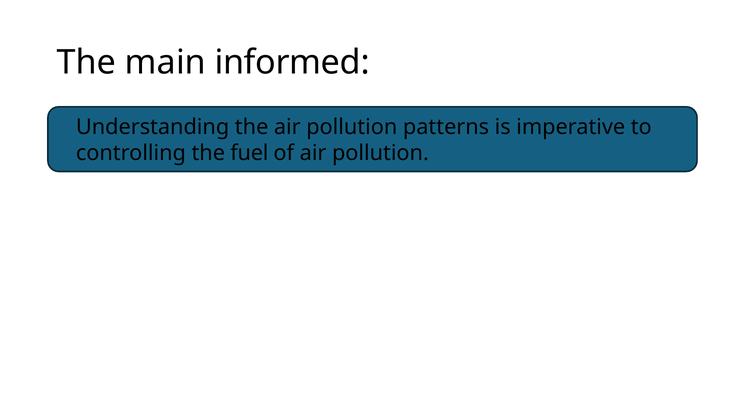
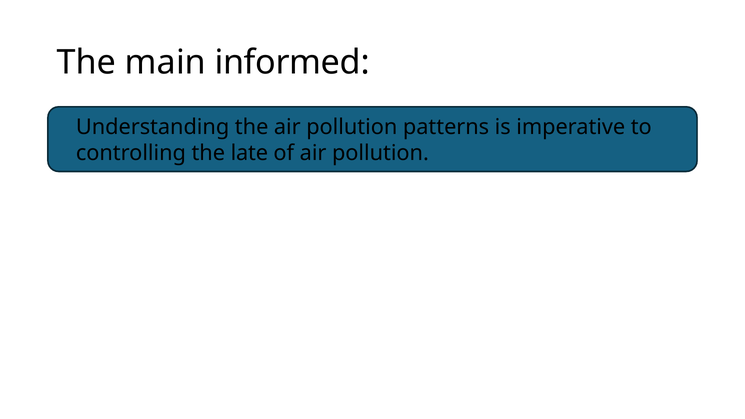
fuel: fuel -> late (249, 153)
